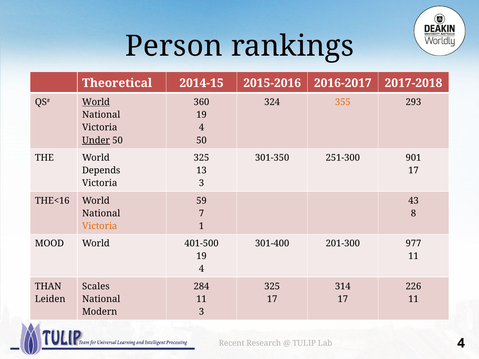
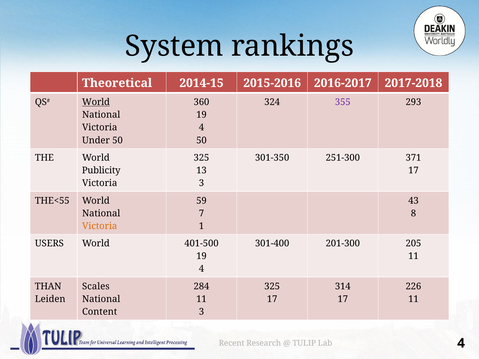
Person: Person -> System (174, 46)
355 colour: orange -> purple (343, 102)
Under underline: present -> none (96, 140)
901: 901 -> 371 (413, 158)
Depends: Depends -> Publicity (101, 171)
THE<16: THE<16 -> THE<55 (52, 201)
MOOD: MOOD -> USERS (49, 244)
977: 977 -> 205 (413, 244)
Modern: Modern -> Content (100, 312)
